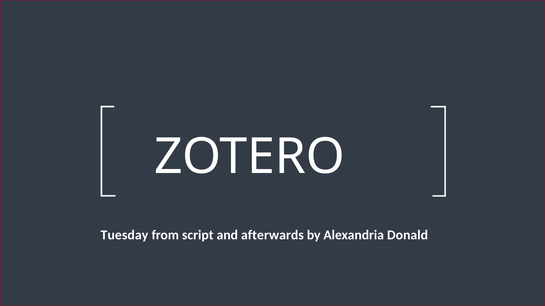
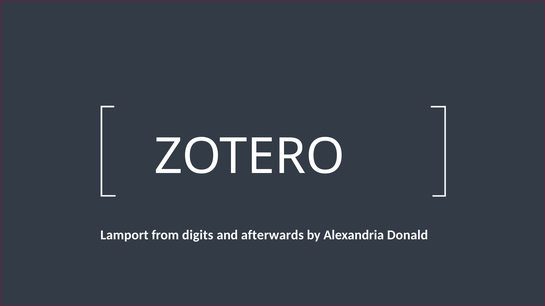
Tuesday: Tuesday -> Lamport (124, 235)
script: script -> digits (198, 235)
